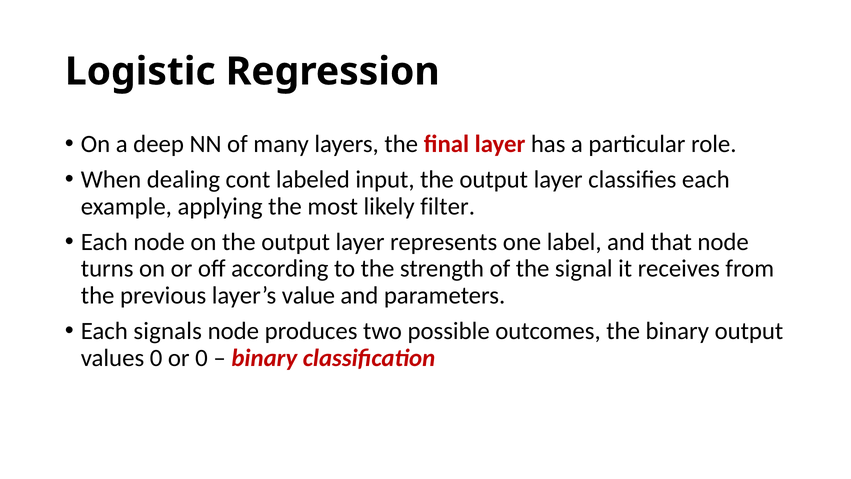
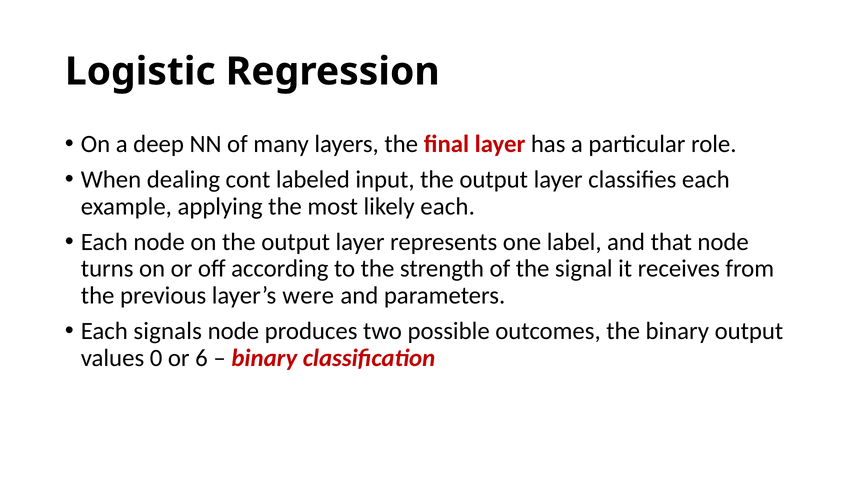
likely filter: filter -> each (448, 206)
value: value -> were (308, 295)
or 0: 0 -> 6 (201, 358)
